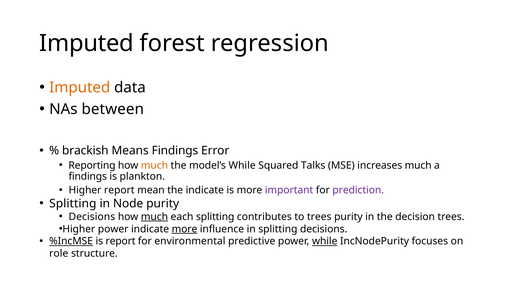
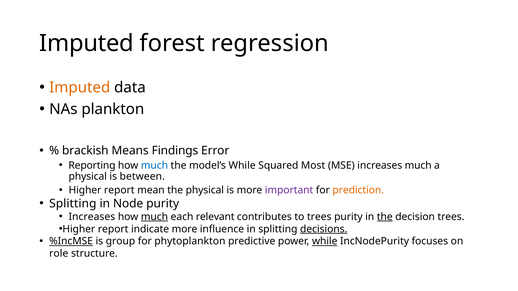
between: between -> plankton (113, 109)
much colour: orange -> blue (154, 166)
Talks: Talks -> Most (313, 166)
findings: findings -> physical (88, 177)
plankton: plankton -> between (142, 177)
the indicate: indicate -> physical (205, 190)
prediction colour: purple -> orange (358, 190)
Decisions: Decisions -> Increases (92, 217)
each splitting: splitting -> relevant (215, 217)
the underline: none -> present (385, 217)
power: power -> report (113, 229)
more underline: present -> none (185, 229)
decisions underline: none -> present (324, 229)
is report: report -> group (120, 242)
environmental: environmental -> phytoplankton (190, 242)
